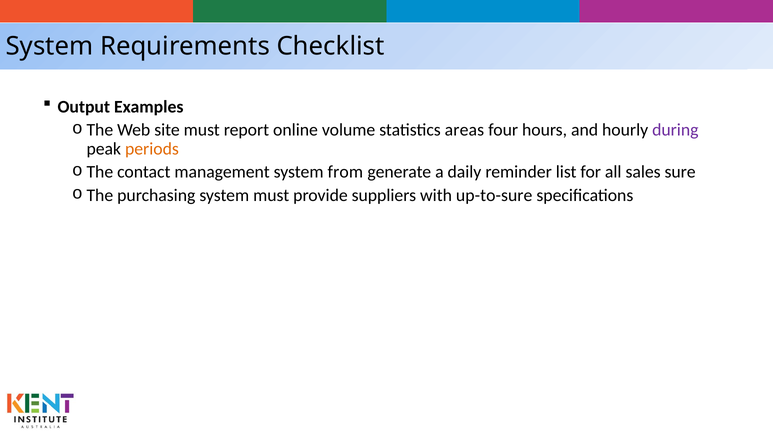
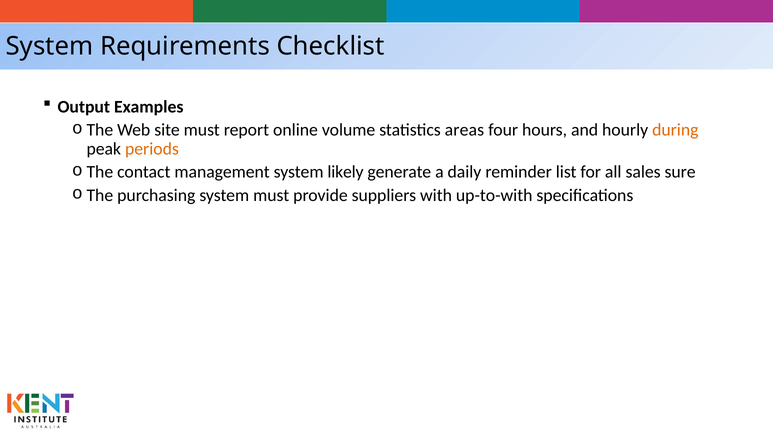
during colour: purple -> orange (675, 130)
from: from -> likely (346, 172)
up-to-sure: up-to-sure -> up-to-with (494, 195)
